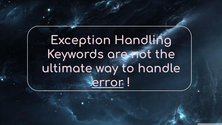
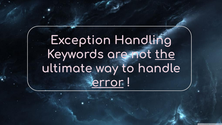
the underline: none -> present (165, 54)
